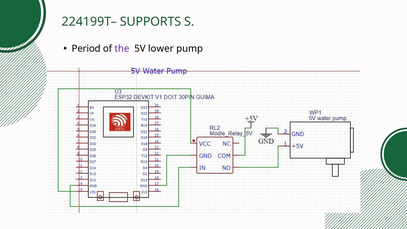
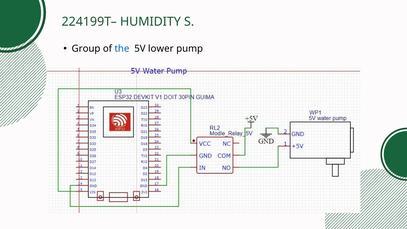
SUPPORTS: SUPPORTS -> HUMIDITY (150, 22)
Period: Period -> Group (86, 49)
the colour: purple -> blue (122, 49)
